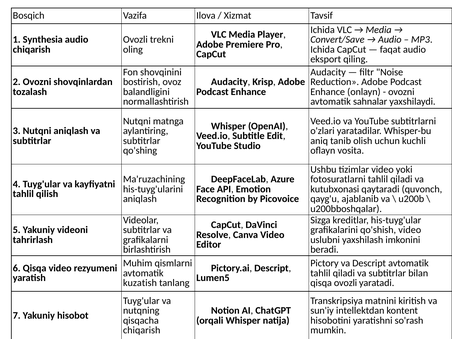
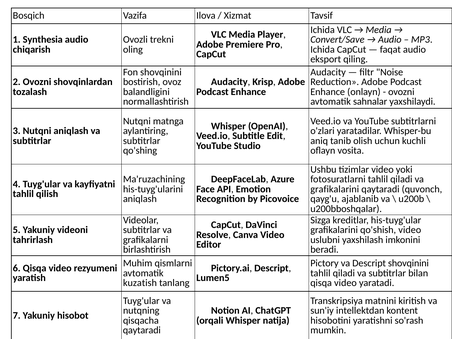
kutubxonasi: kutubxonasi -> grafikalarini (335, 189)
Descript avtomatik: avtomatik -> shovqinini (408, 263)
ovozli: ovozli -> video (345, 283)
chiqarish: chiqarish -> qaytaradi (142, 330)
